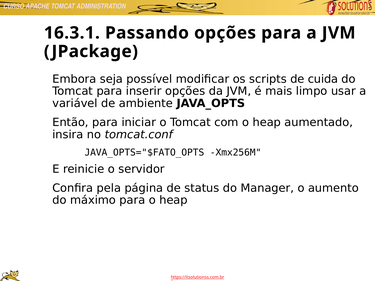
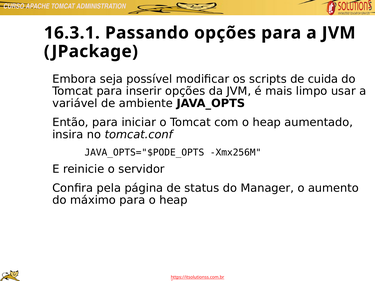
JAVA_OPTS="$FATO_OPTS: JAVA_OPTS="$FATO_OPTS -> JAVA_OPTS="$PODE_OPTS (144, 153)
